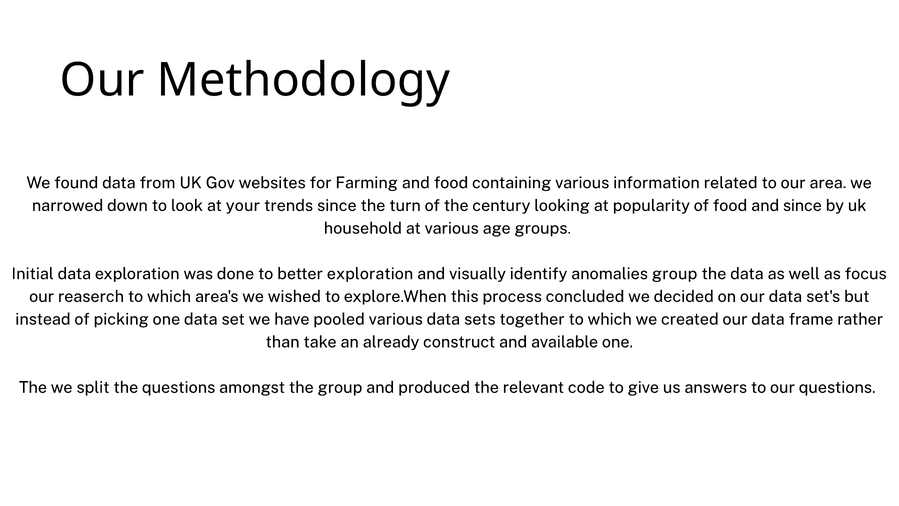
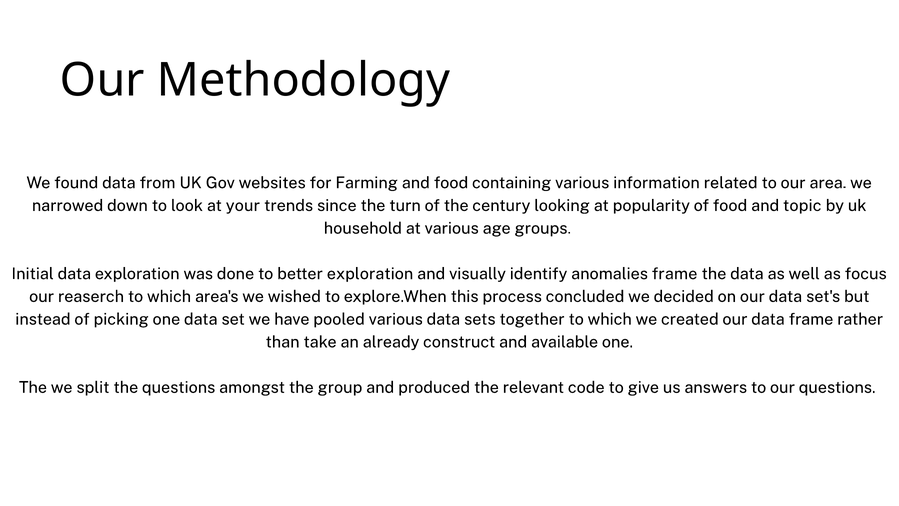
and since: since -> topic (802, 205)
anomalies group: group -> frame (675, 274)
